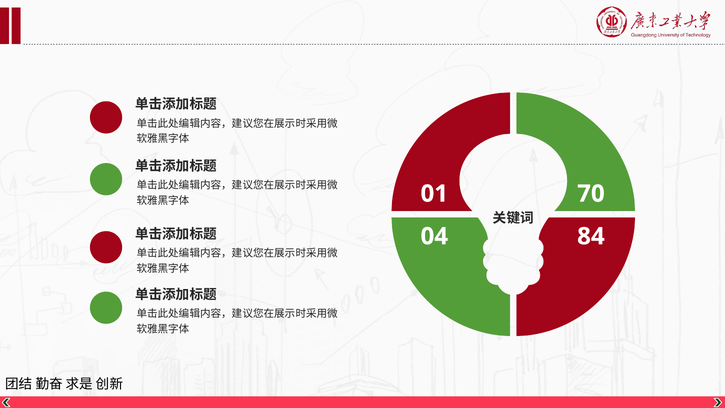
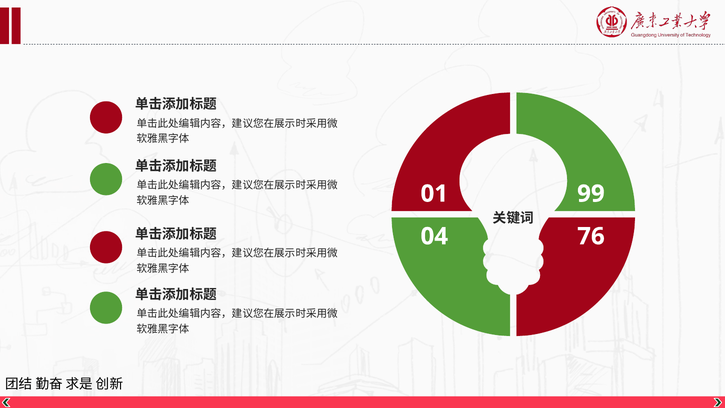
70: 70 -> 99 (591, 194)
84: 84 -> 76 (591, 236)
